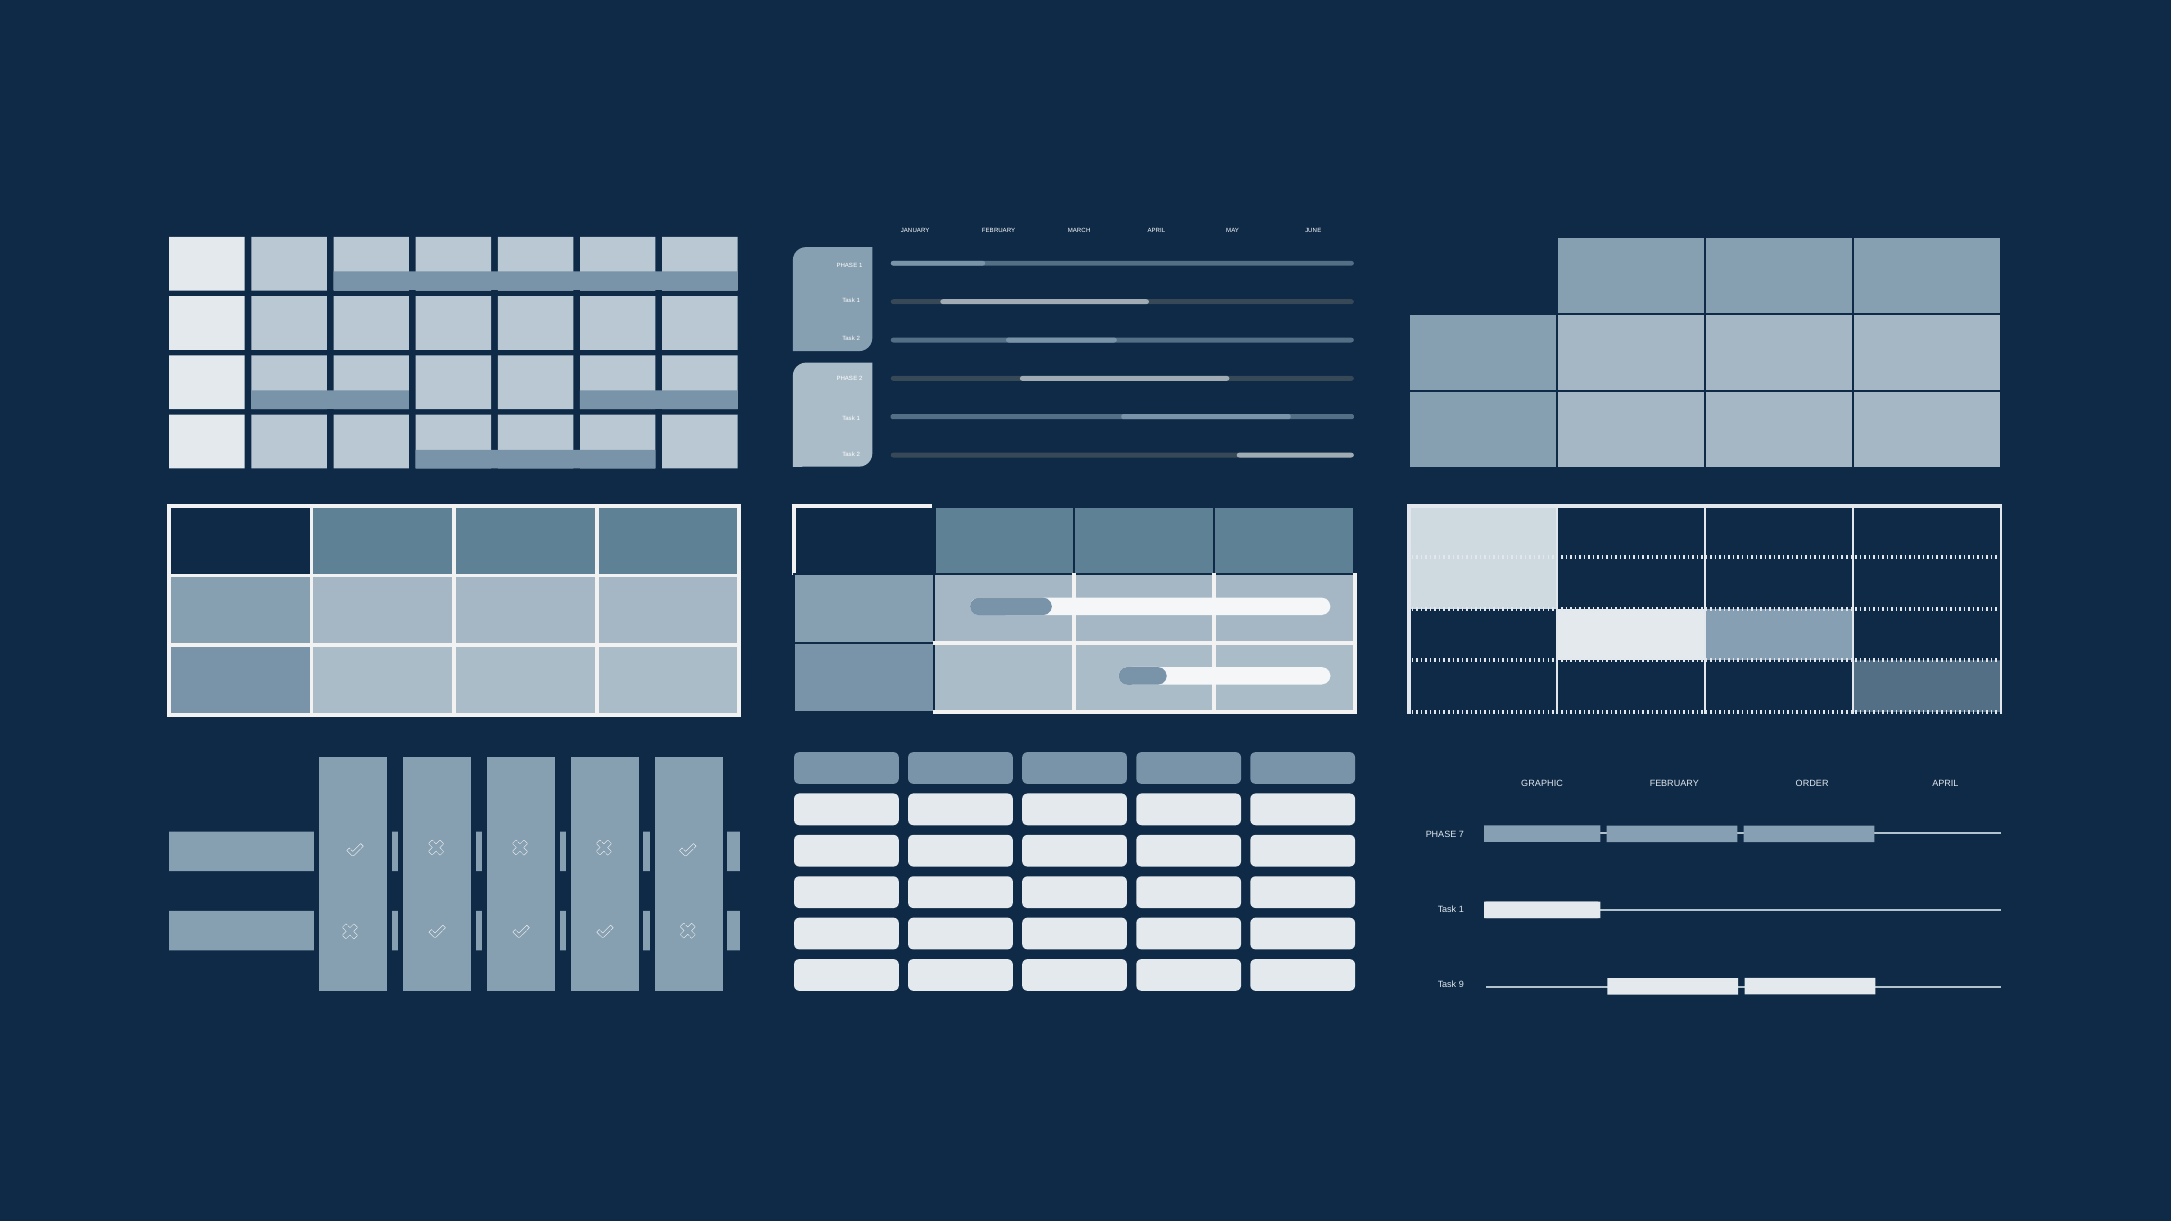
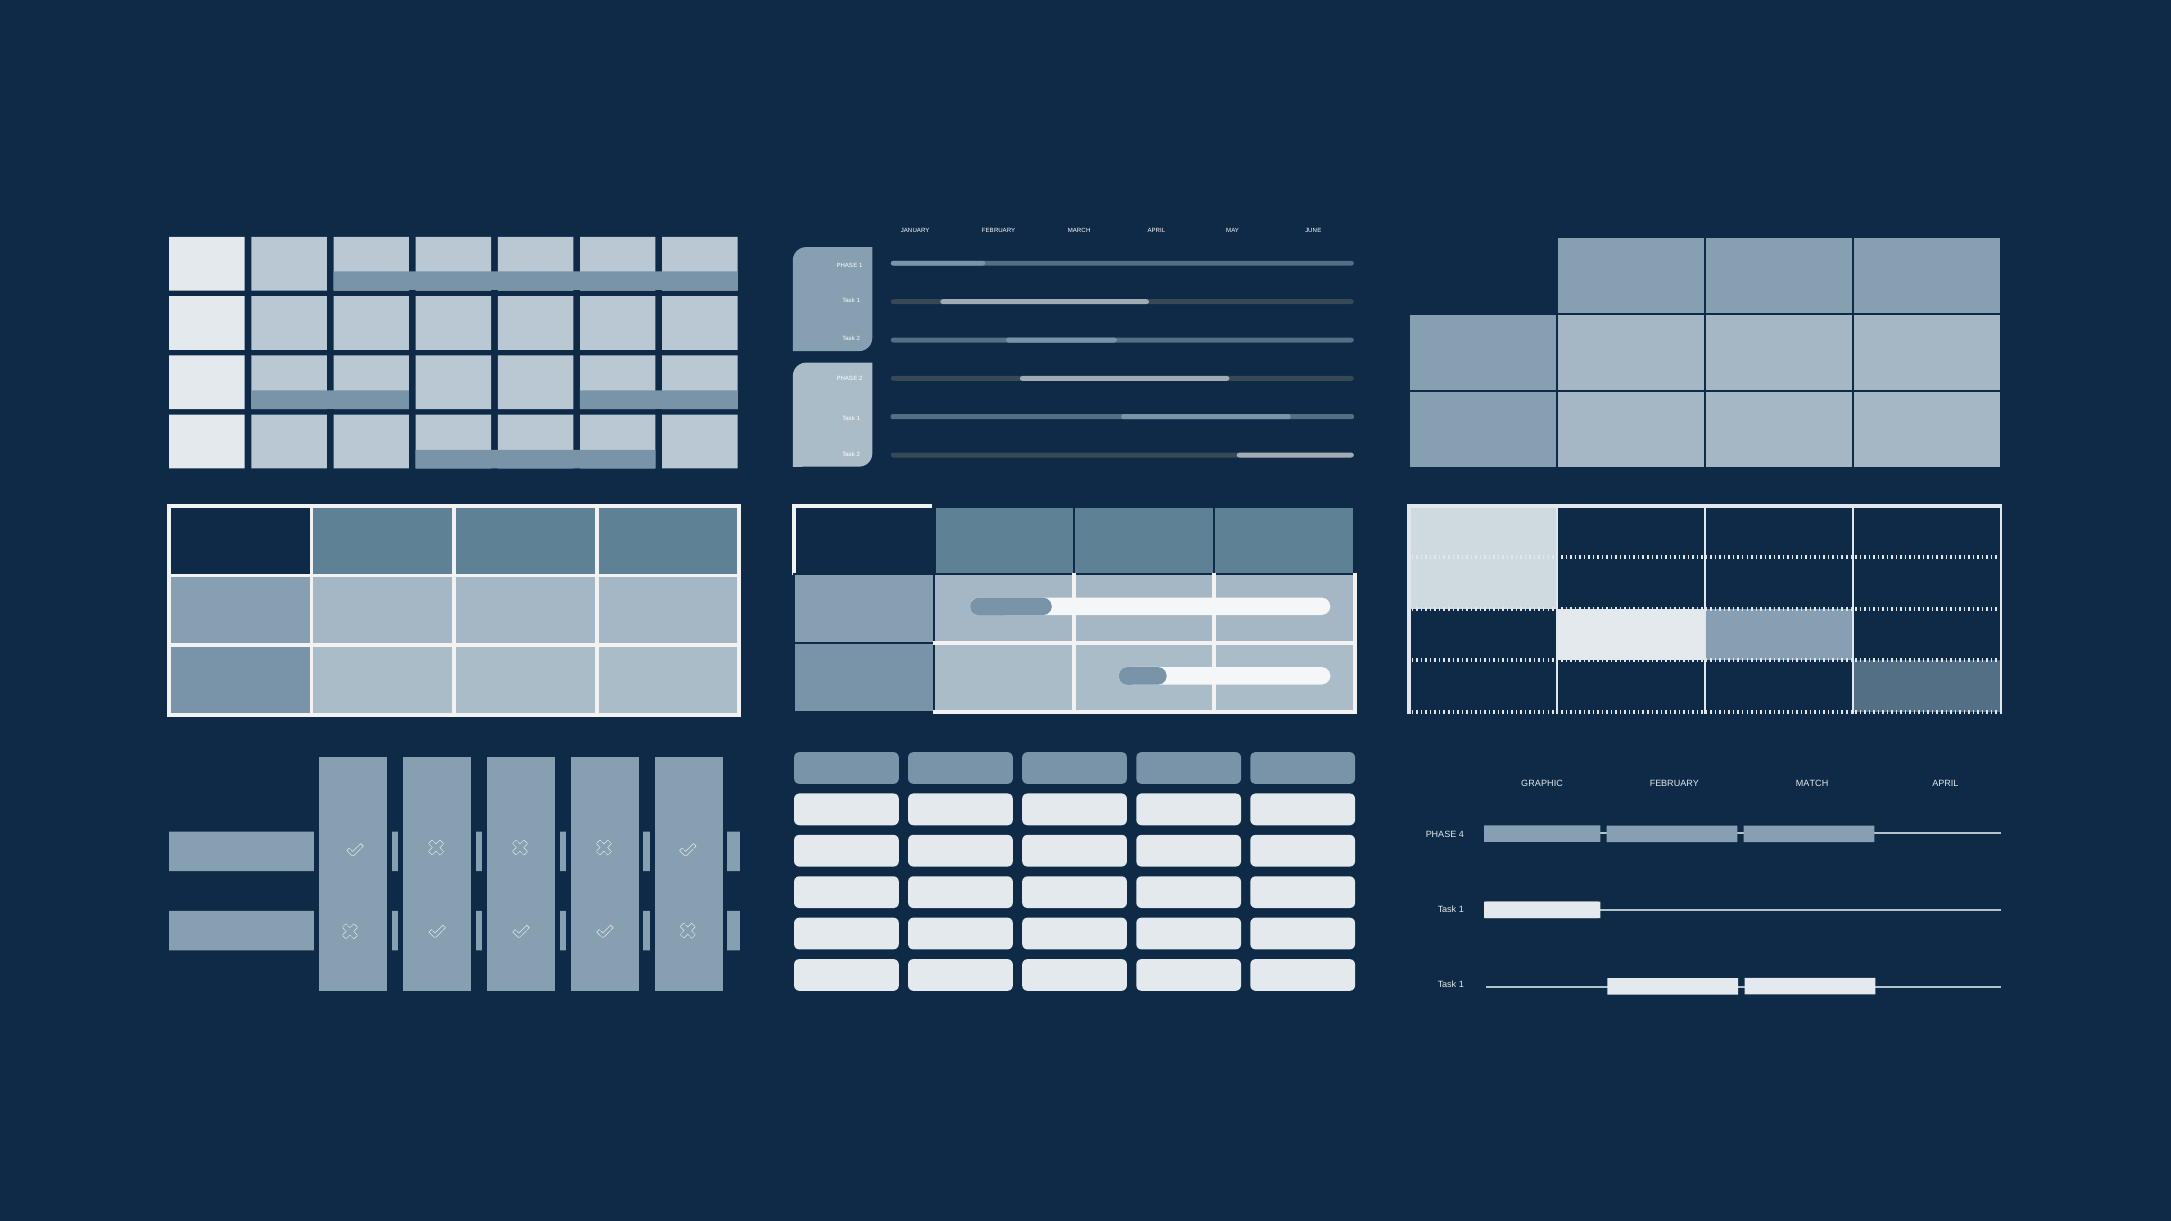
ORDER: ORDER -> MATCH (1812, 784)
7: 7 -> 4 (1461, 834)
9: 9 -> 1 (1461, 984)
